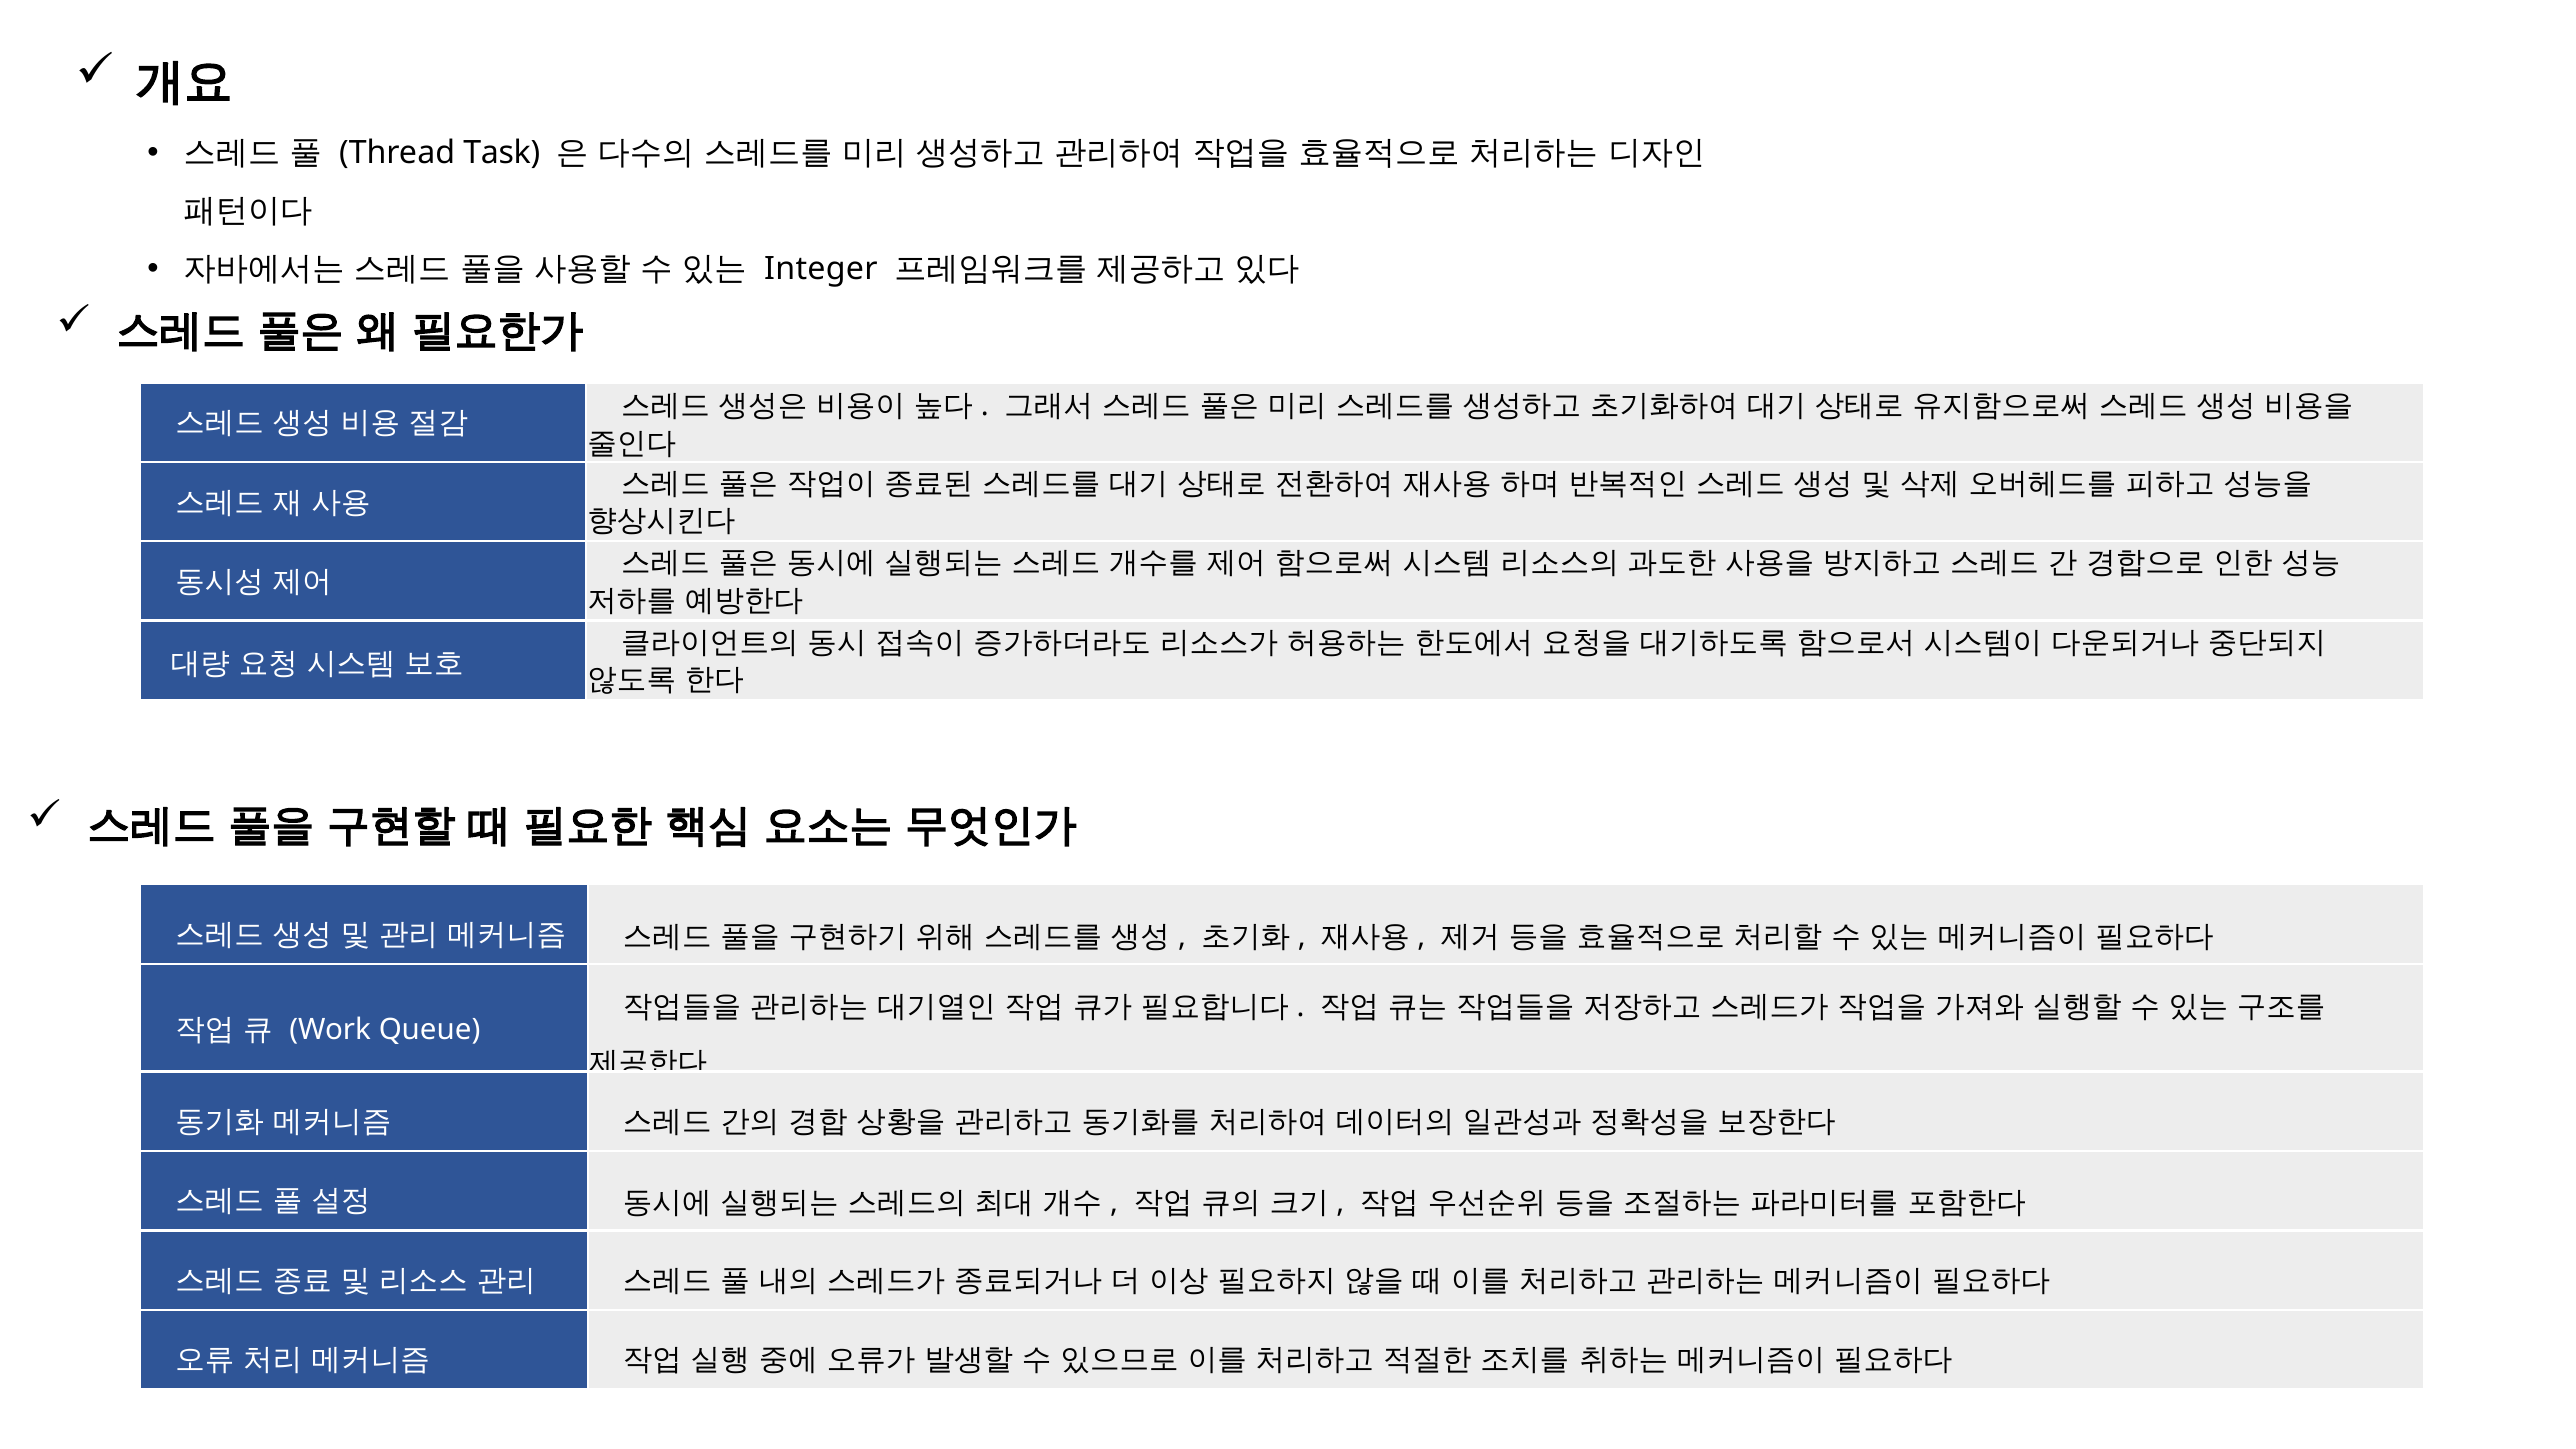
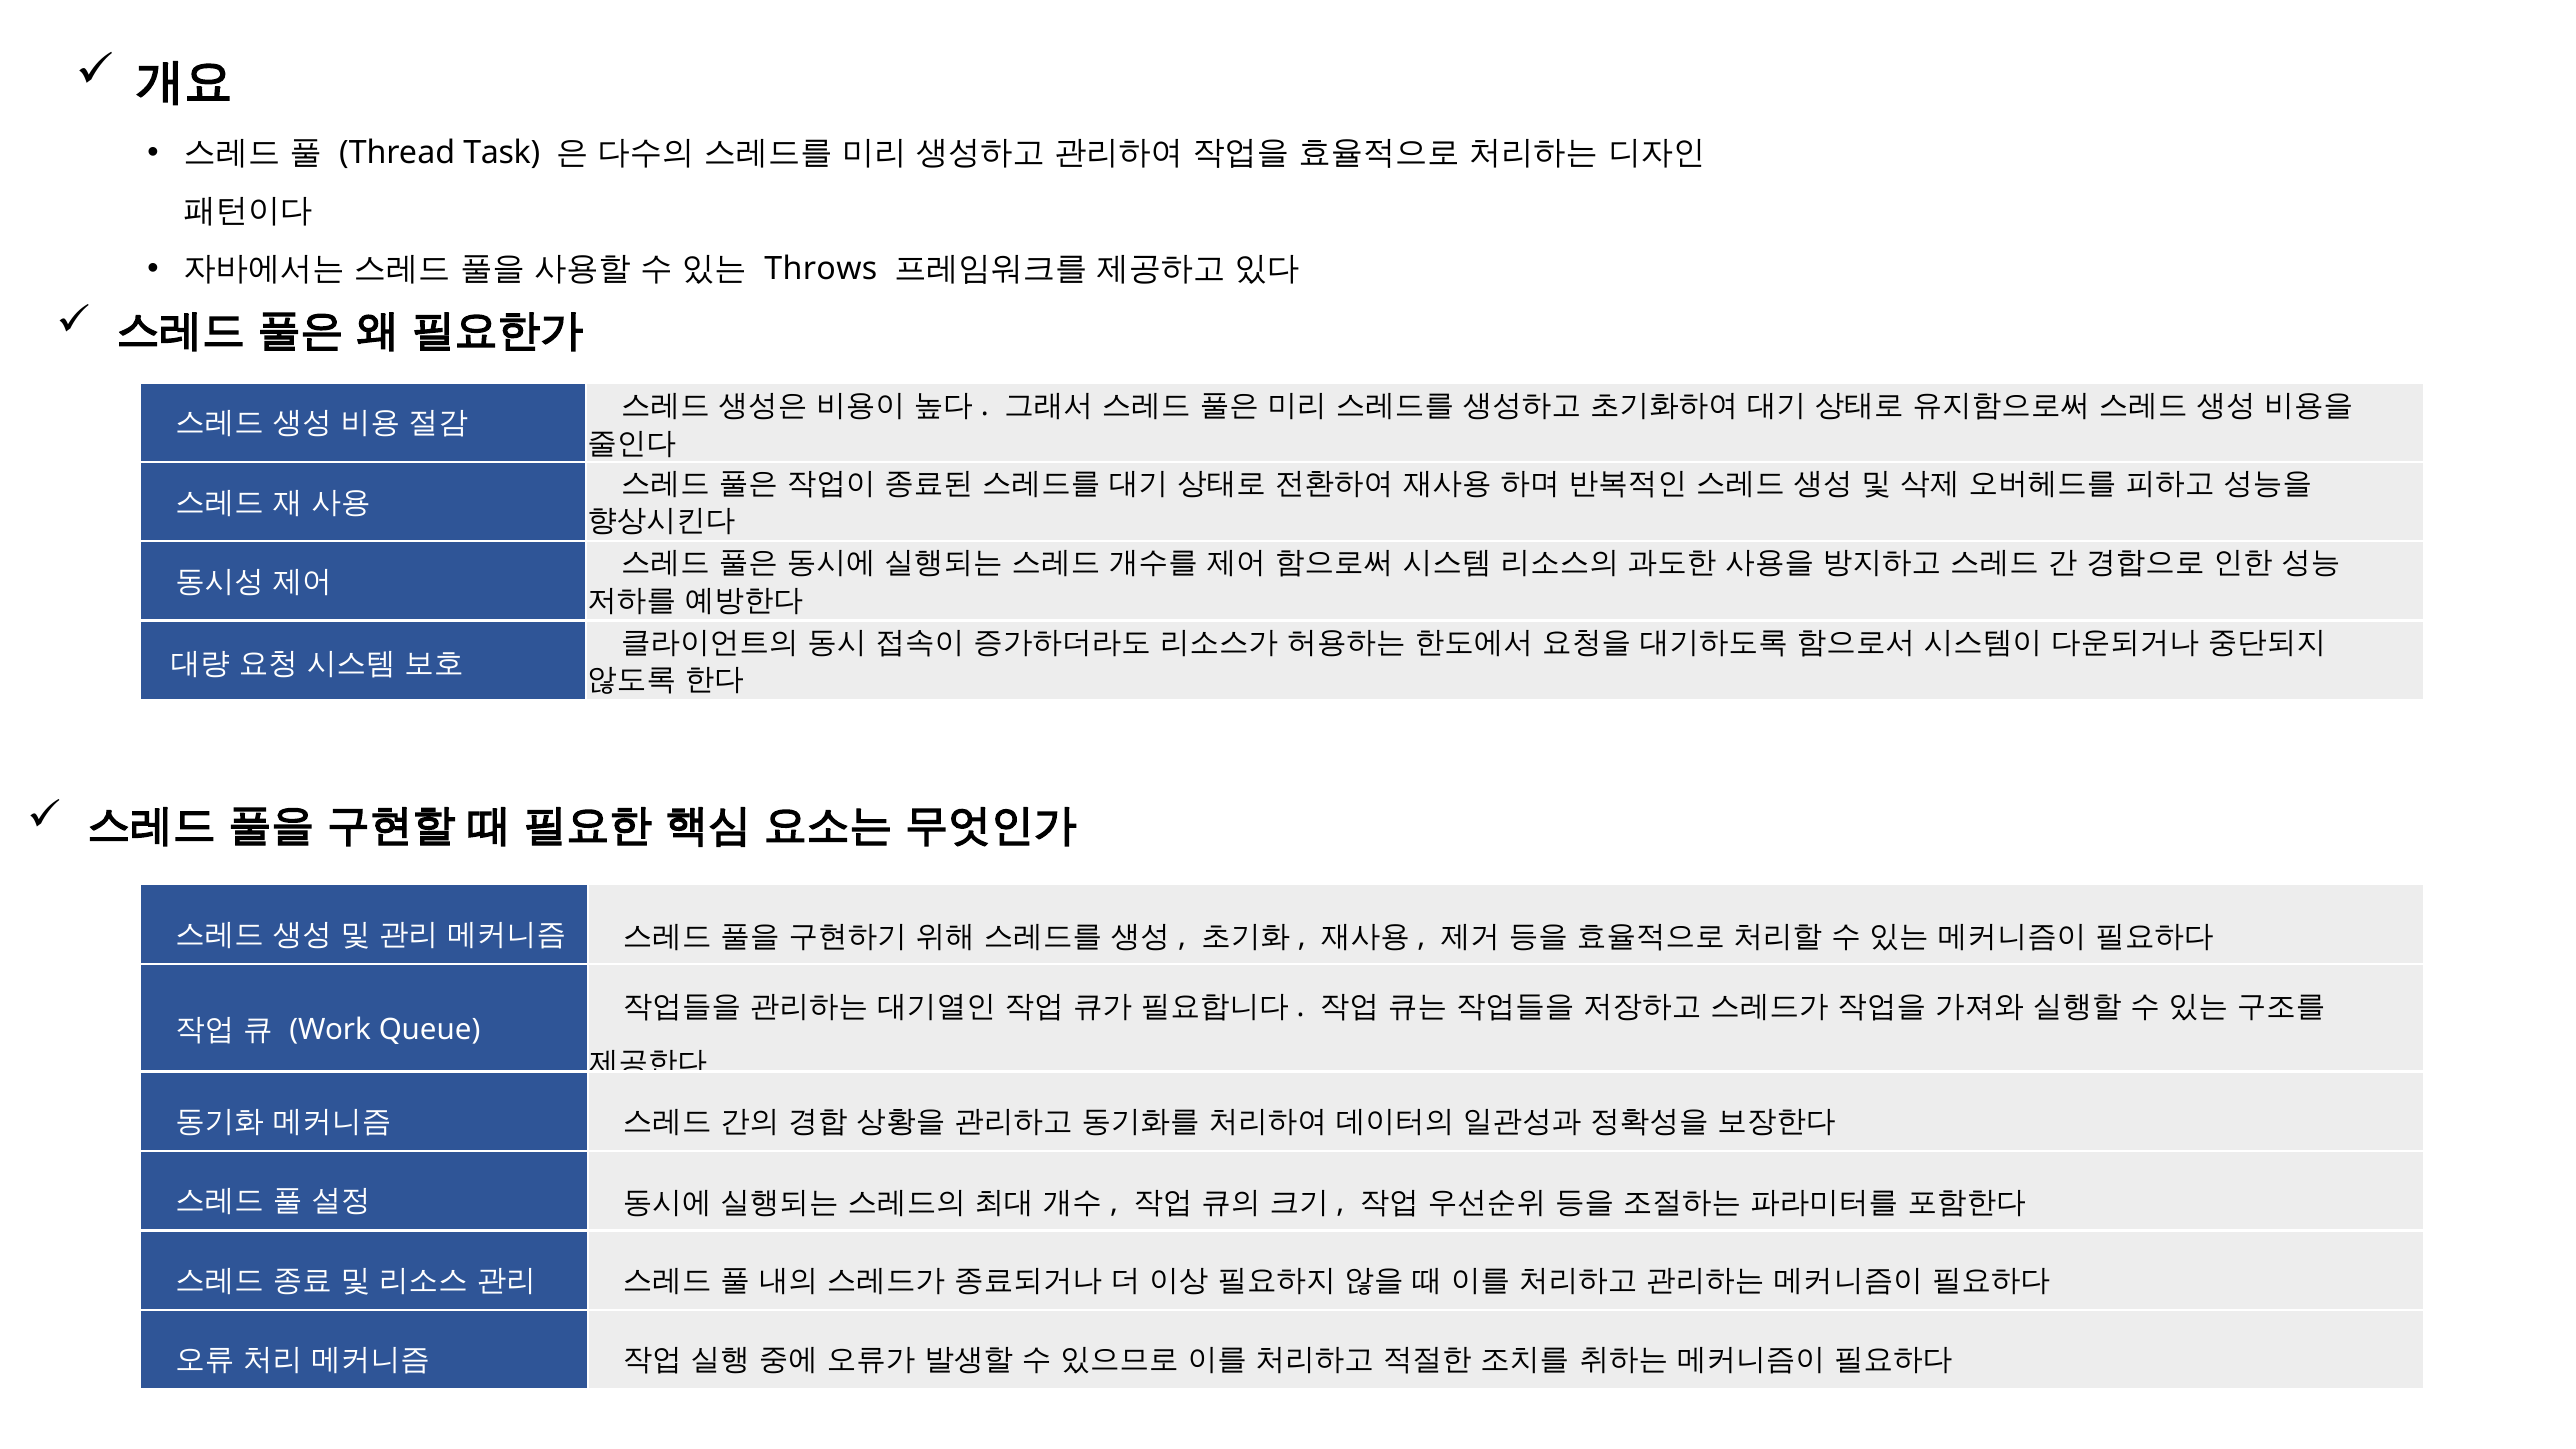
Integer: Integer -> Throws (821, 269)
